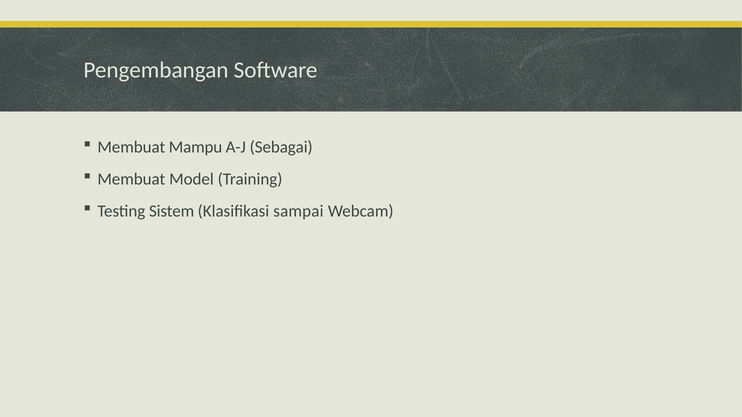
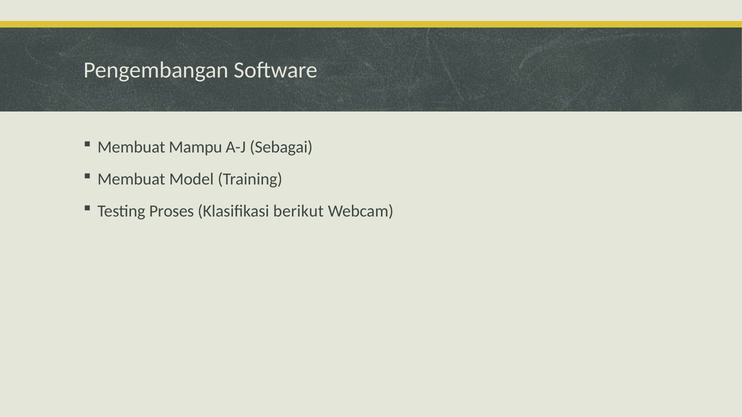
Sistem: Sistem -> Proses (172, 211)
sampai: sampai -> berikut (298, 211)
